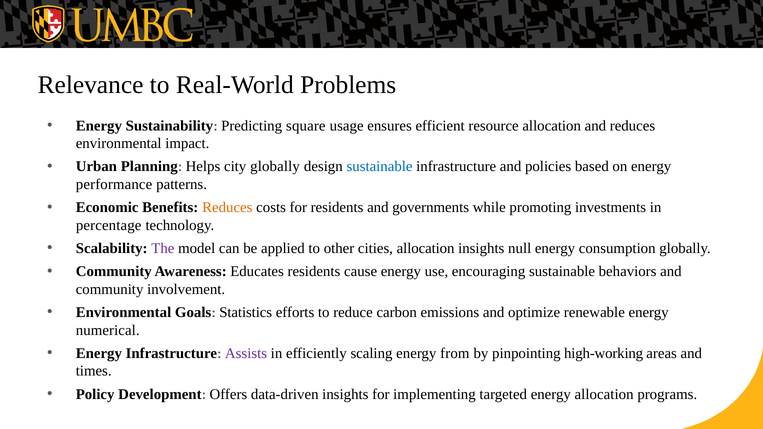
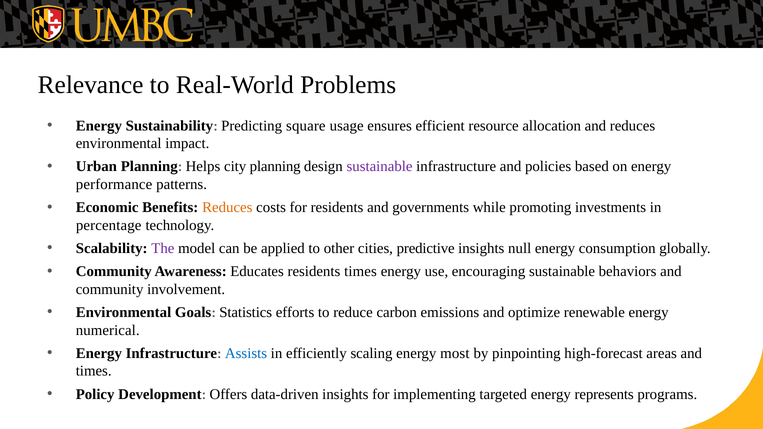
city globally: globally -> planning (275, 167)
sustainable colour: blue -> purple (380, 167)
cities allocation: allocation -> predictive (426, 248)
residents cause: cause -> times (361, 272)
Assists colour: purple -> blue (246, 353)
from: from -> most (455, 353)
high-working: high-working -> high-forecast (604, 353)
energy allocation: allocation -> represents (604, 394)
